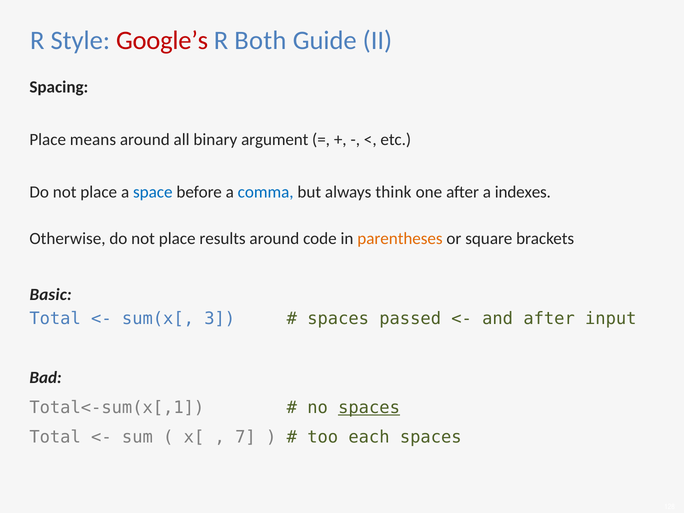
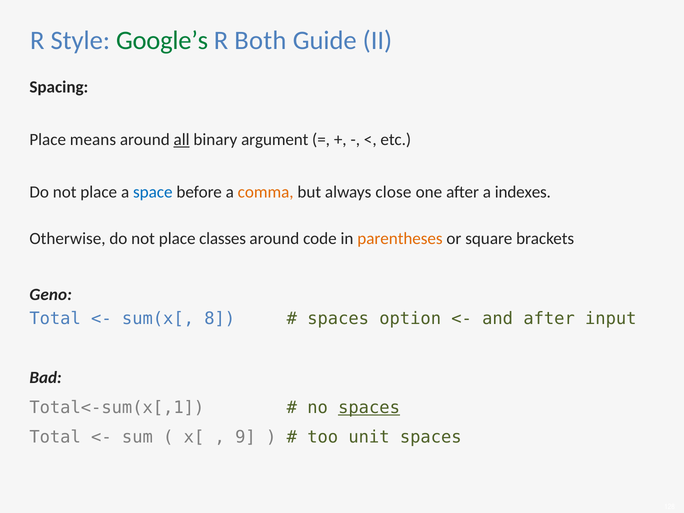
Google’s colour: red -> green (162, 40)
all underline: none -> present (182, 139)
comma colour: blue -> orange (266, 192)
think: think -> close (393, 192)
results: results -> classes (223, 239)
Basic: Basic -> Geno (51, 295)
3: 3 -> 8 (220, 318)
passed: passed -> option (410, 318)
7: 7 -> 9 (245, 437)
each: each -> unit (369, 437)
